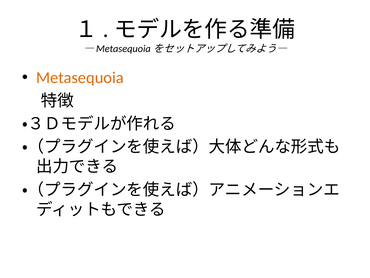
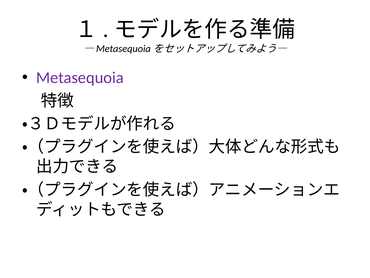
Metasequoia colour: orange -> purple (80, 78)
